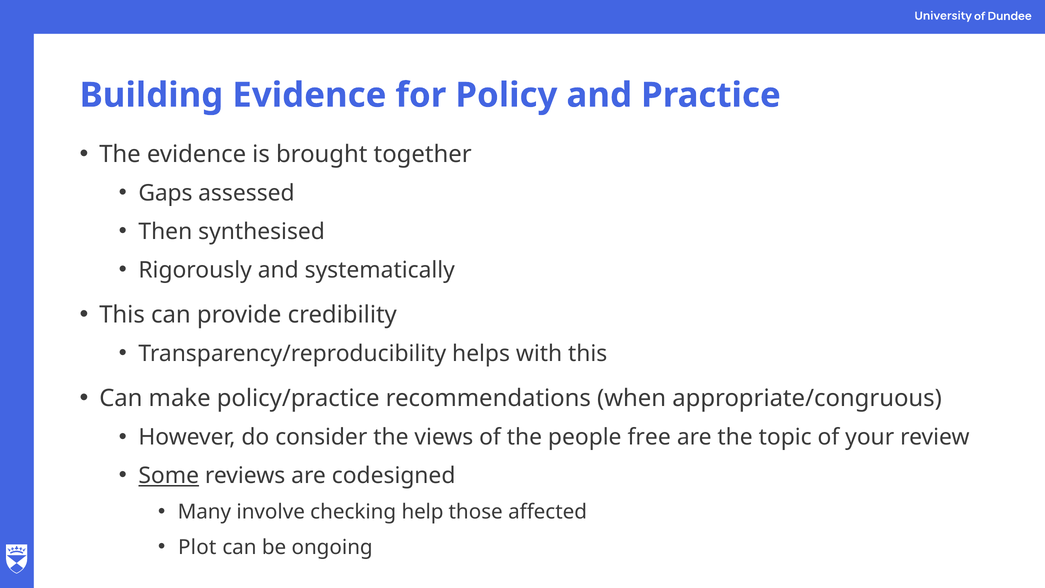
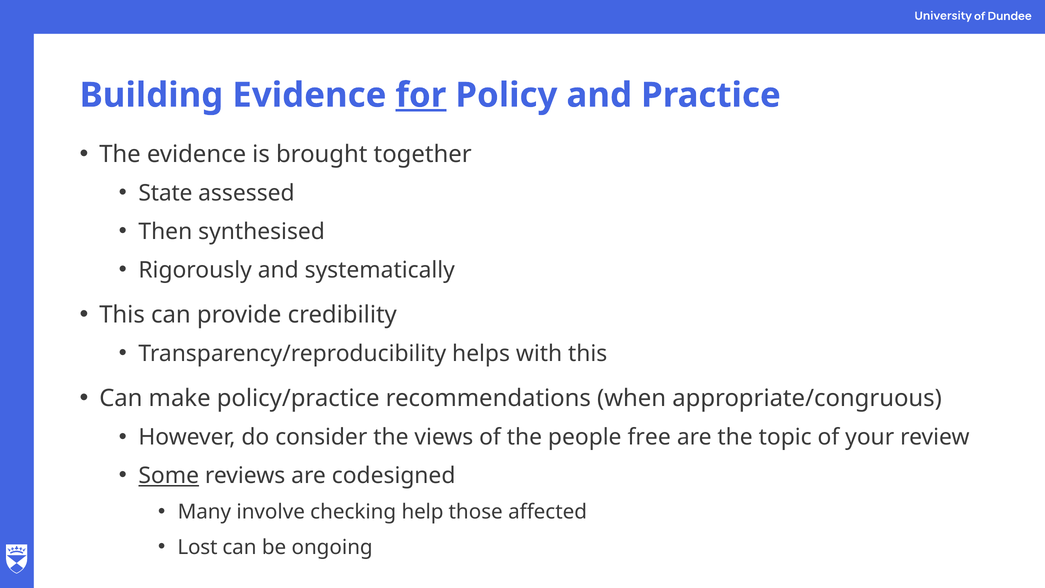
for underline: none -> present (421, 95)
Gaps: Gaps -> State (165, 193)
Plot: Plot -> Lost (197, 547)
